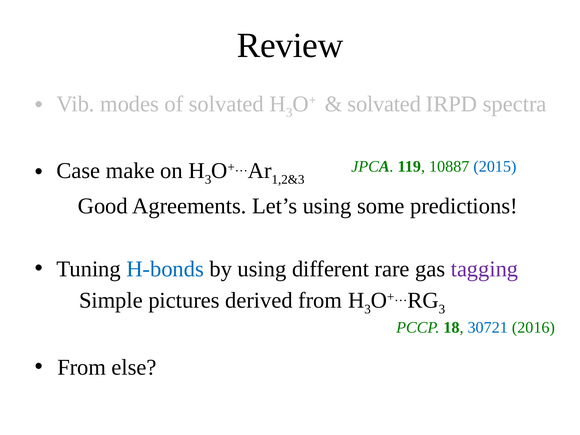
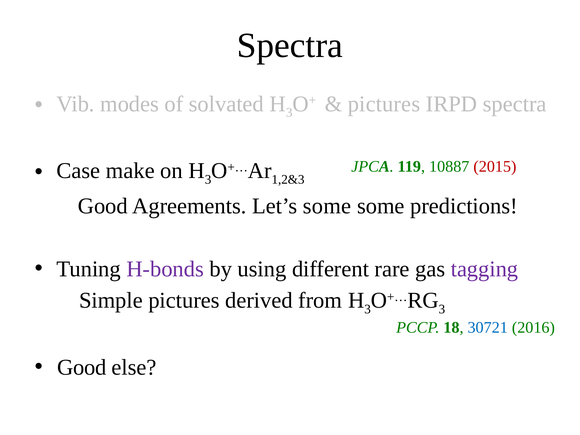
Review: Review -> Spectra (290, 45)
solvated: solvated -> pictures (384, 104)
2015 colour: blue -> red (495, 167)
Let’s using: using -> some (327, 206)
H-bonds colour: blue -> purple (165, 269)
From: From -> Good (82, 367)
